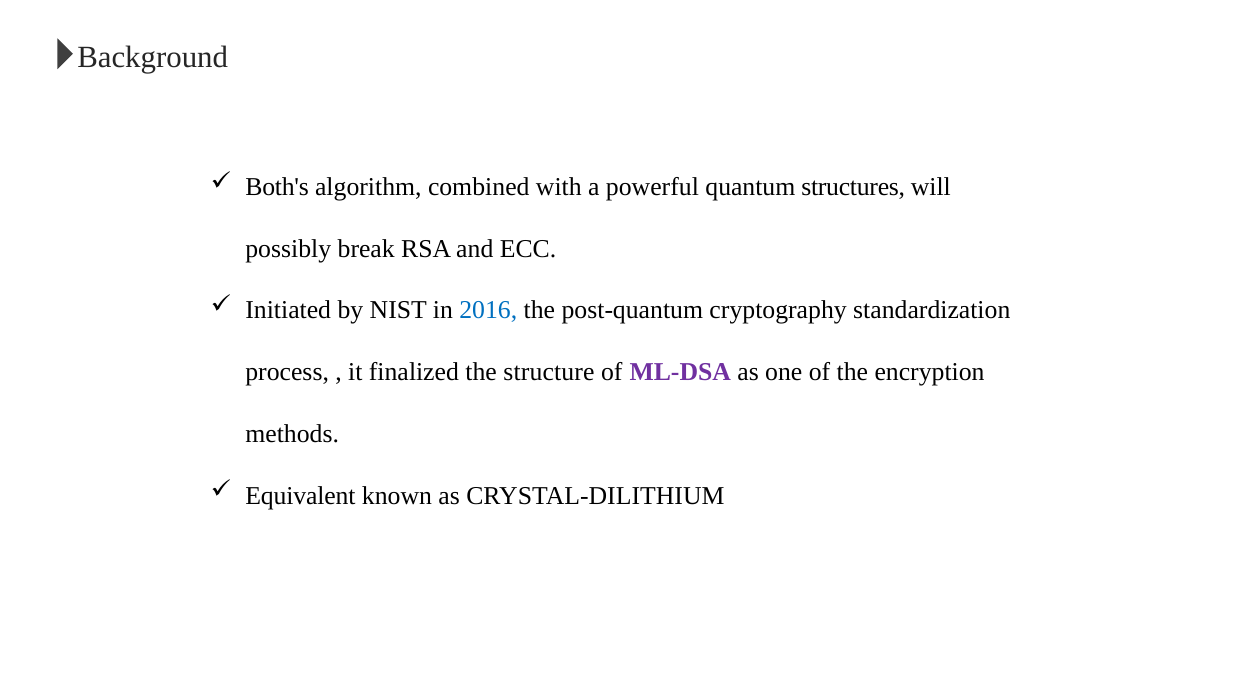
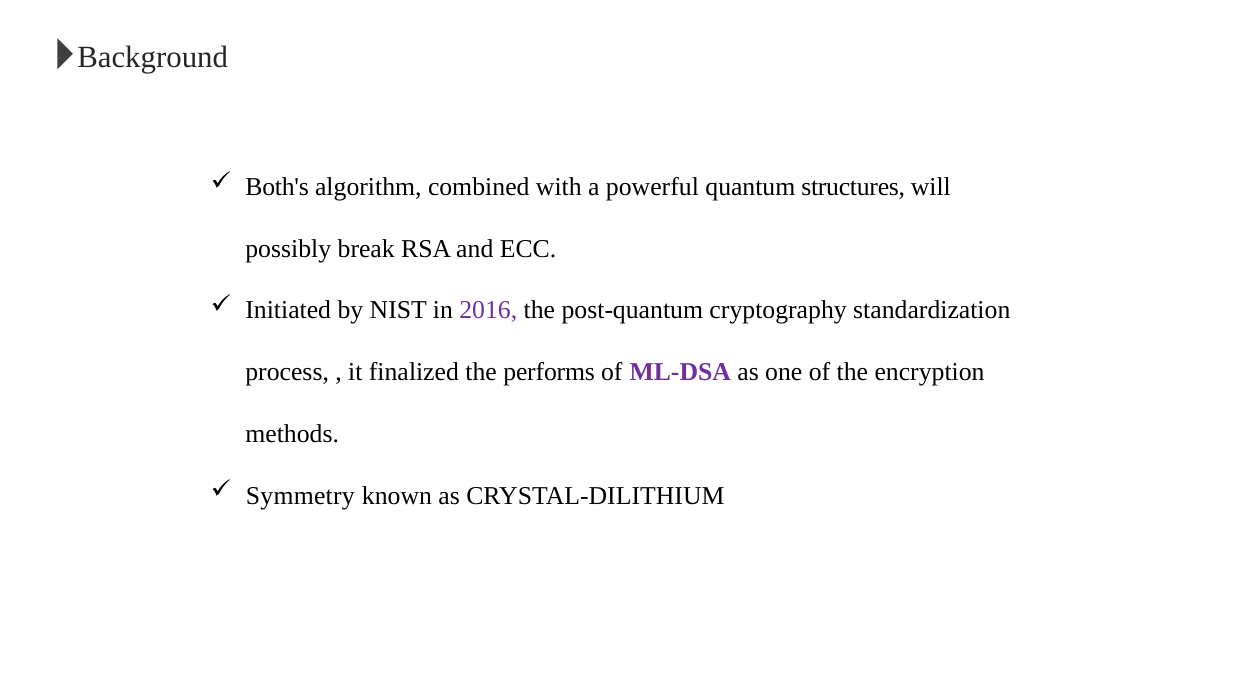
2016 colour: blue -> purple (488, 311)
structure: structure -> performs (549, 372)
Equivalent: Equivalent -> Symmetry (300, 496)
